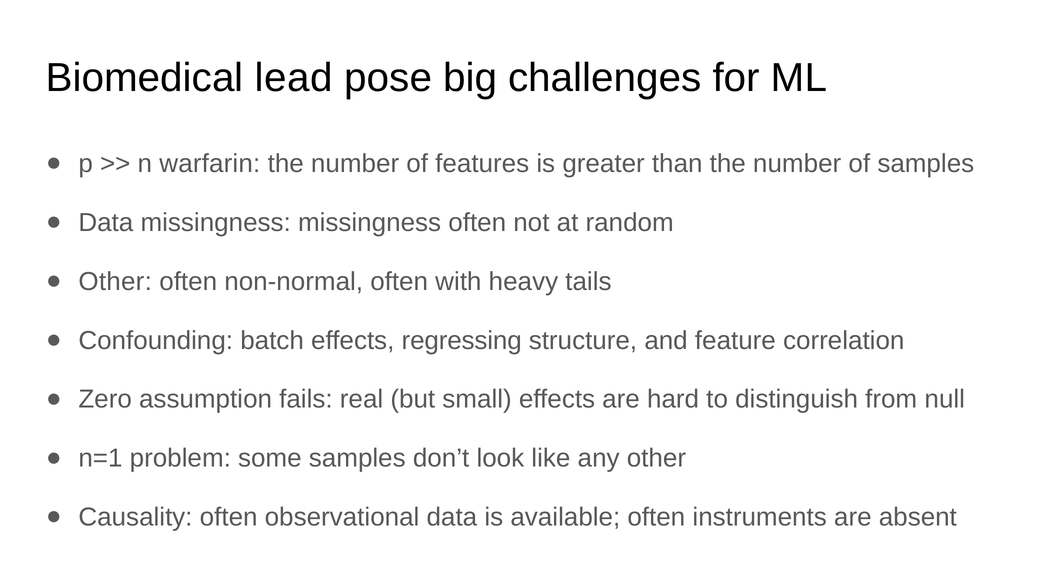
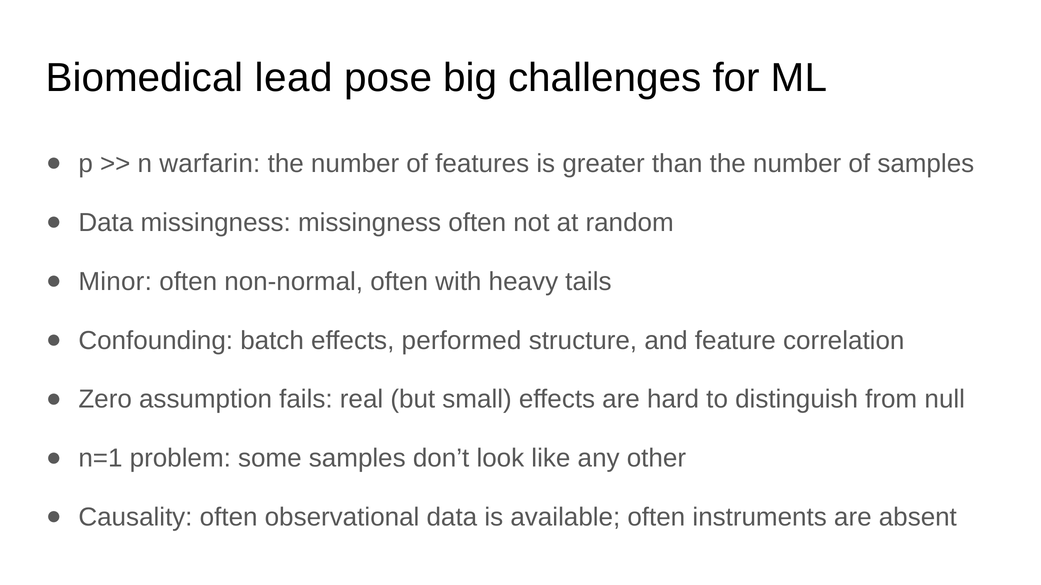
Other: Other -> Minor (115, 282)
regressing: regressing -> performed (462, 341)
